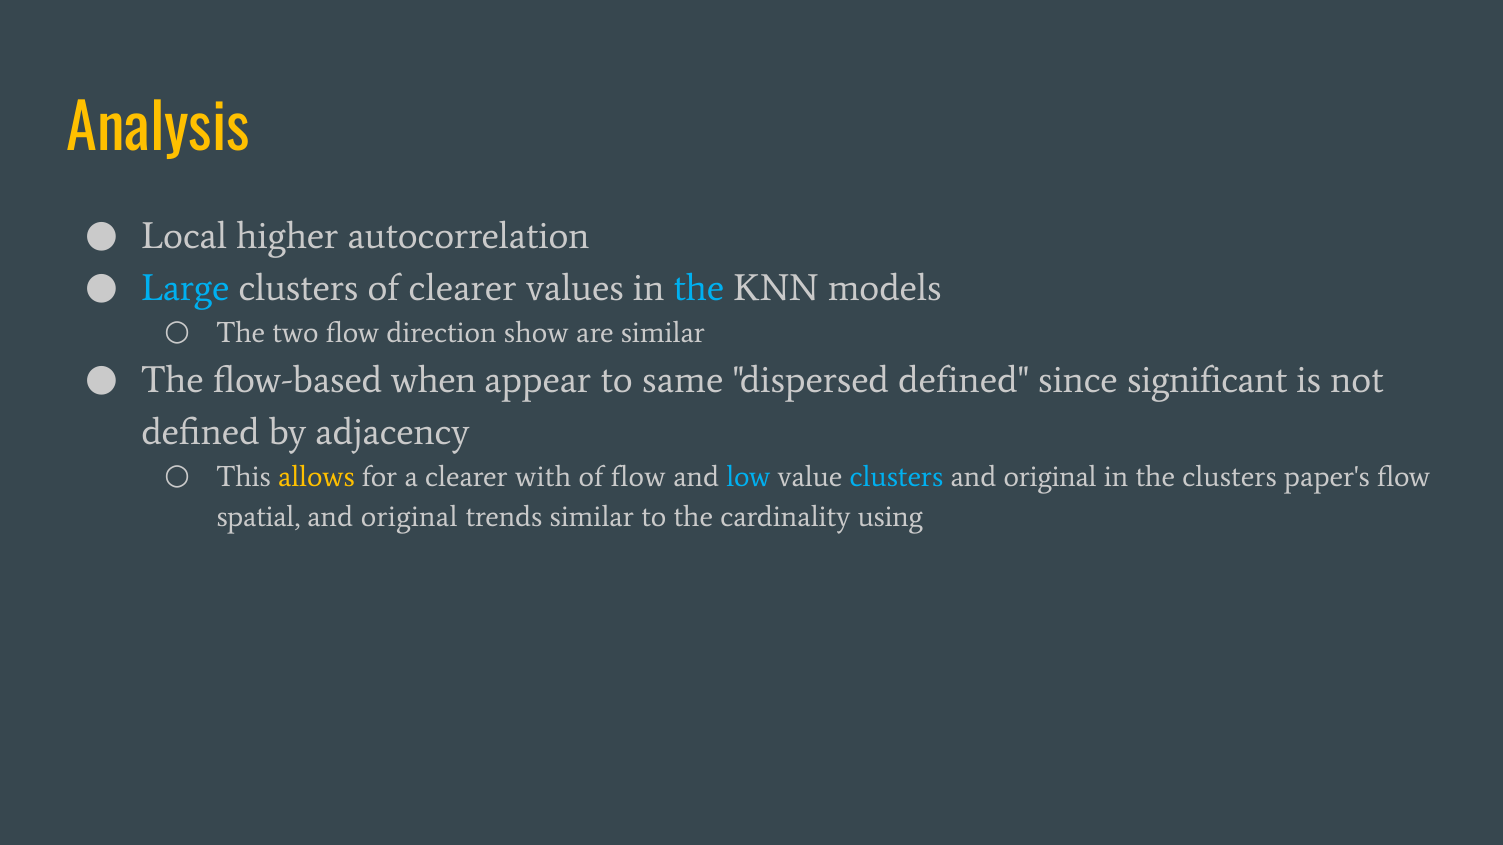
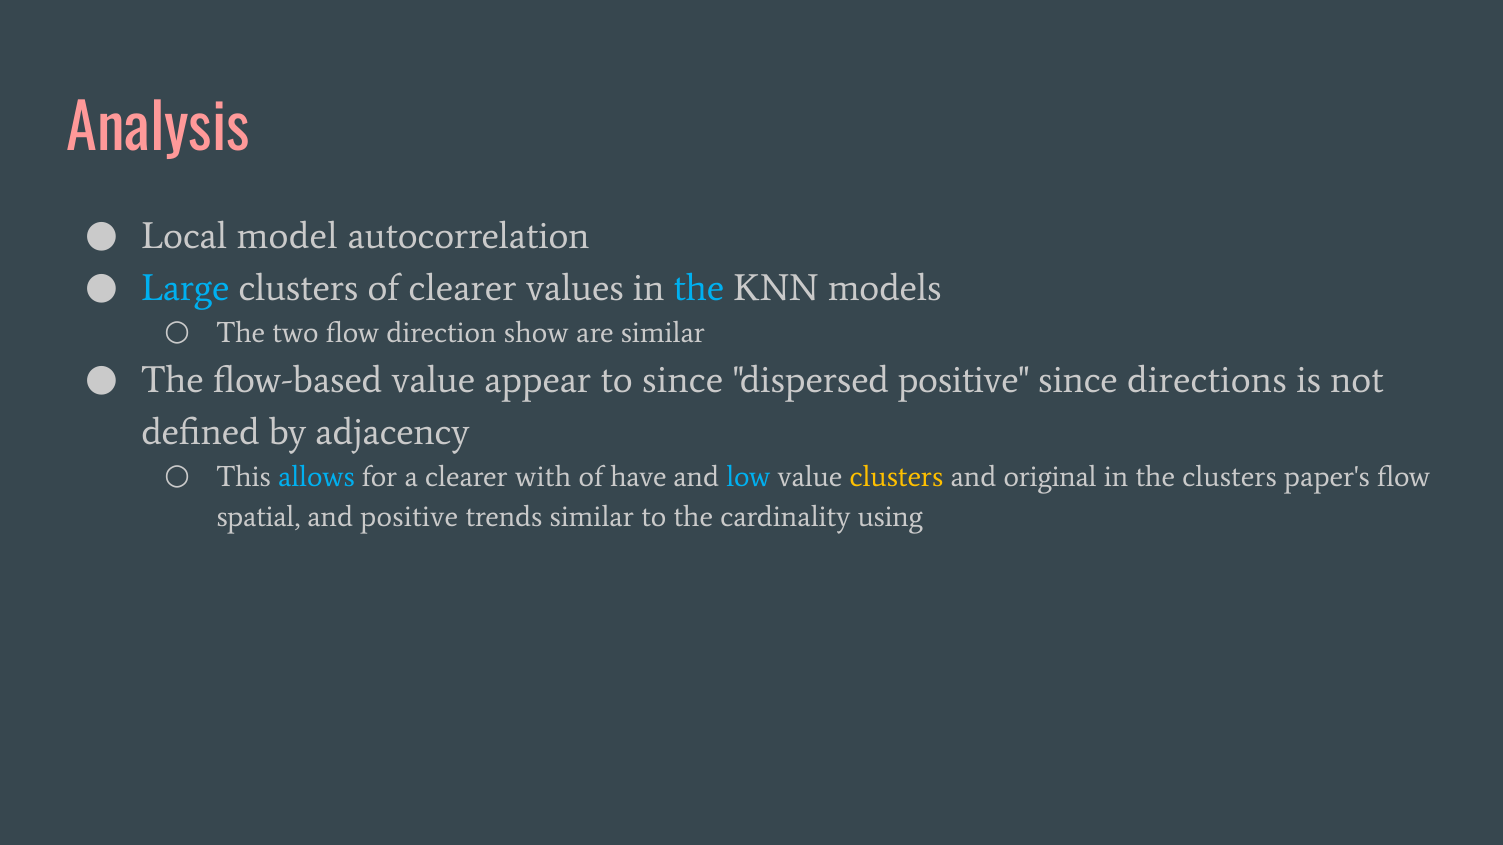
Analysis colour: yellow -> pink (158, 130)
higher: higher -> model (287, 236)
flow-based when: when -> value (433, 380)
to same: same -> since (683, 380)
dispersed defined: defined -> positive (964, 380)
significant: significant -> directions (1207, 380)
allows colour: yellow -> light blue (316, 477)
of flow: flow -> have (638, 477)
clusters colour: light blue -> yellow (896, 477)
original: original -> positive (409, 517)
